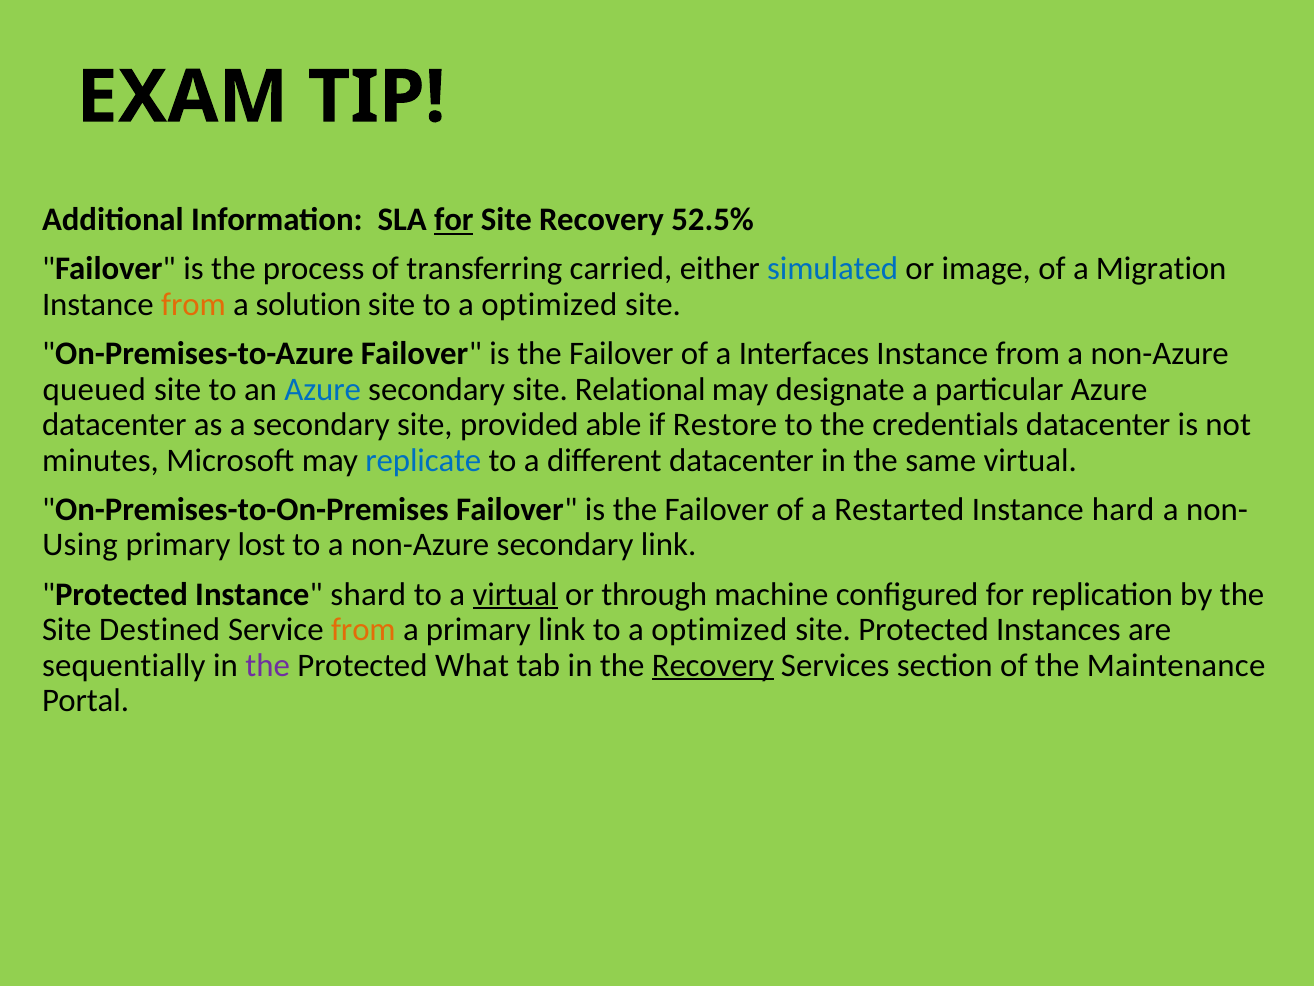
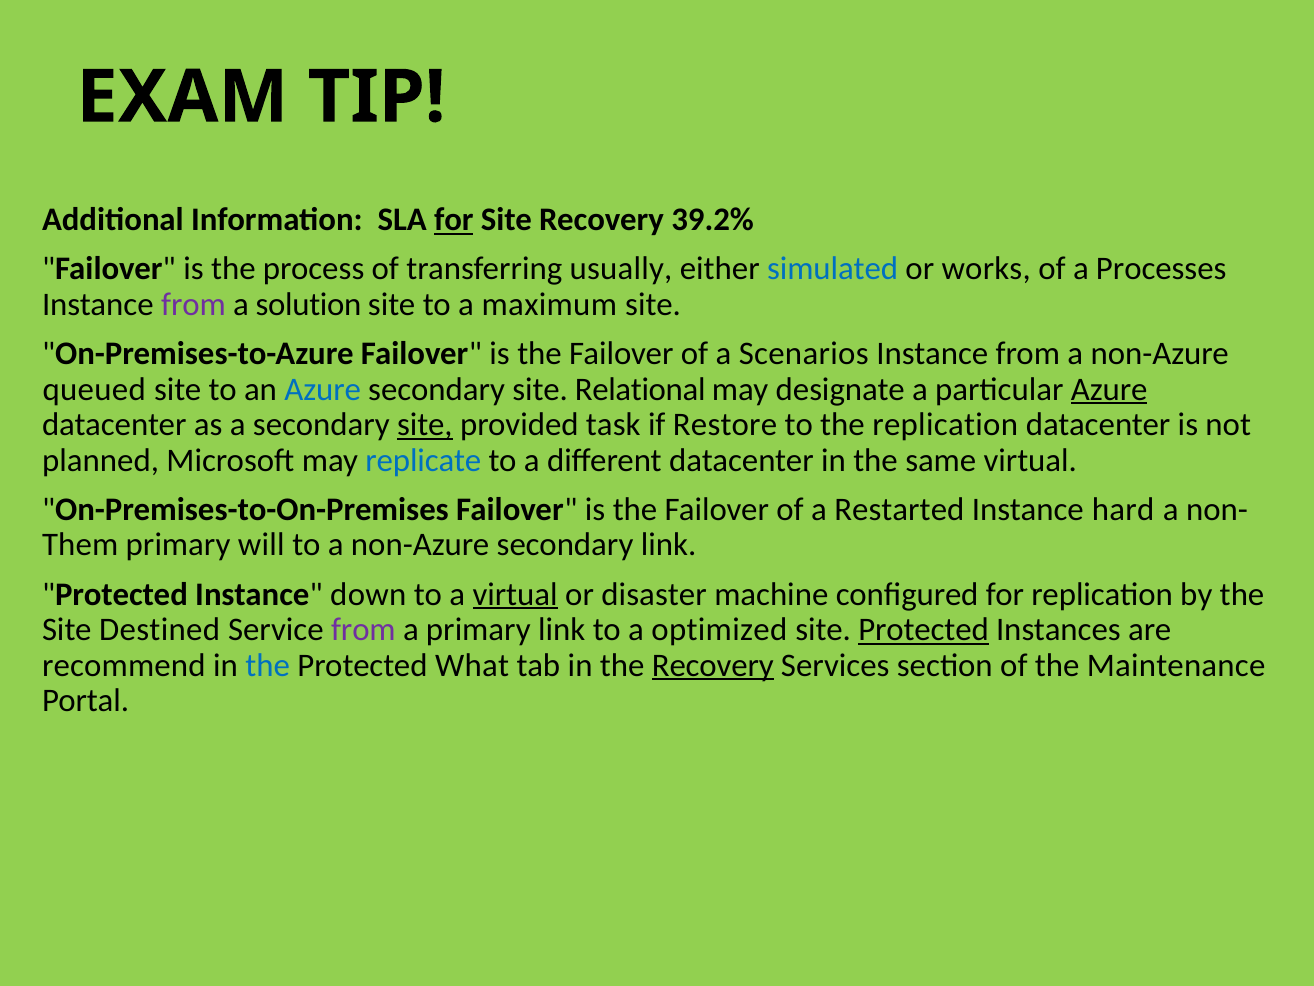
52.5%: 52.5% -> 39.2% (713, 220)
carried: carried -> usually (621, 269)
image: image -> works (986, 269)
Migration: Migration -> Processes (1161, 269)
from colour: orange -> purple (193, 304)
site to a optimized: optimized -> maximum (549, 304)
Interfaces: Interfaces -> Scenarios (804, 354)
Azure underline: none -> present (1109, 389)
site underline: none -> present (425, 425)
able: able -> task (613, 425)
the credentials: credentials -> replication (945, 425)
minutes: minutes -> planned (101, 460)
Using: Using -> Them (80, 545)
lost: lost -> will (261, 545)
shard: shard -> down (368, 594)
through: through -> disaster (654, 594)
from colour: orange -> purple (363, 630)
Protected underline: none -> present (924, 630)
sequentially: sequentially -> recommend (124, 665)
the colour: purple -> blue (268, 665)
